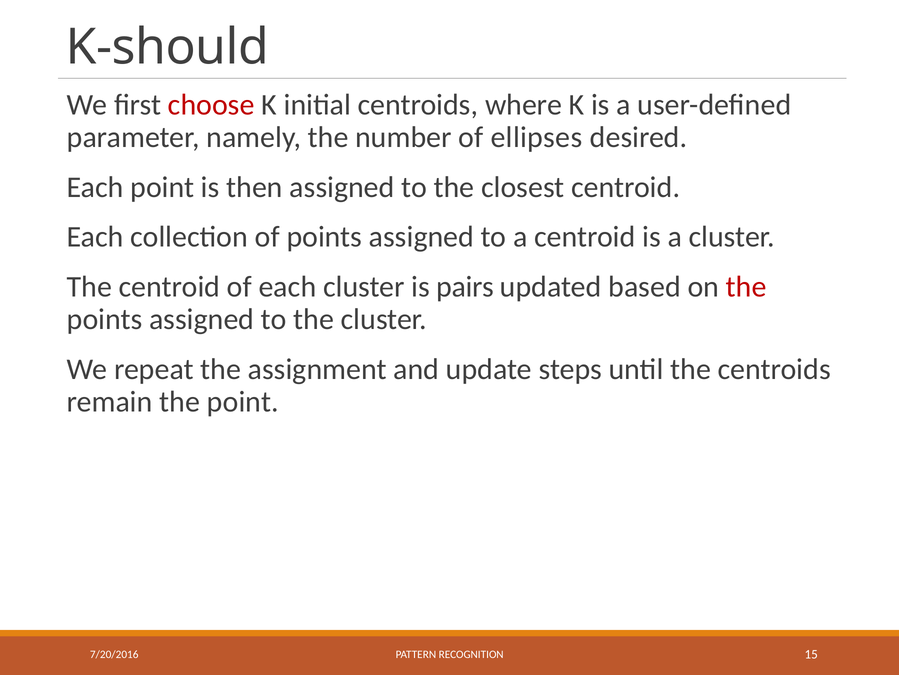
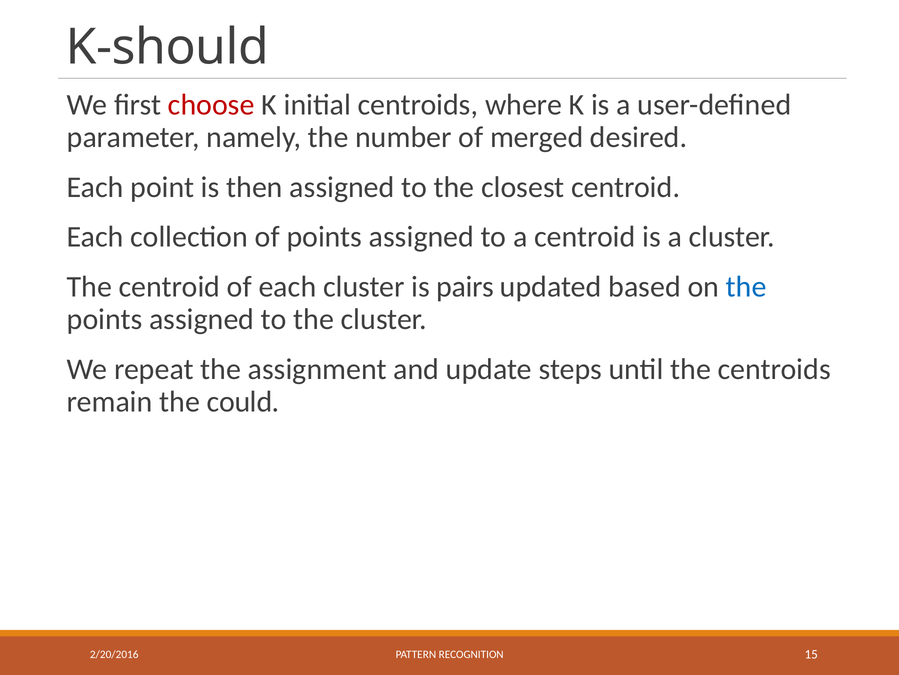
ellipses: ellipses -> merged (537, 137)
the colour: red -> blue (746, 287)
the point: point -> could (243, 401)
7/20/2016: 7/20/2016 -> 2/20/2016 (114, 654)
